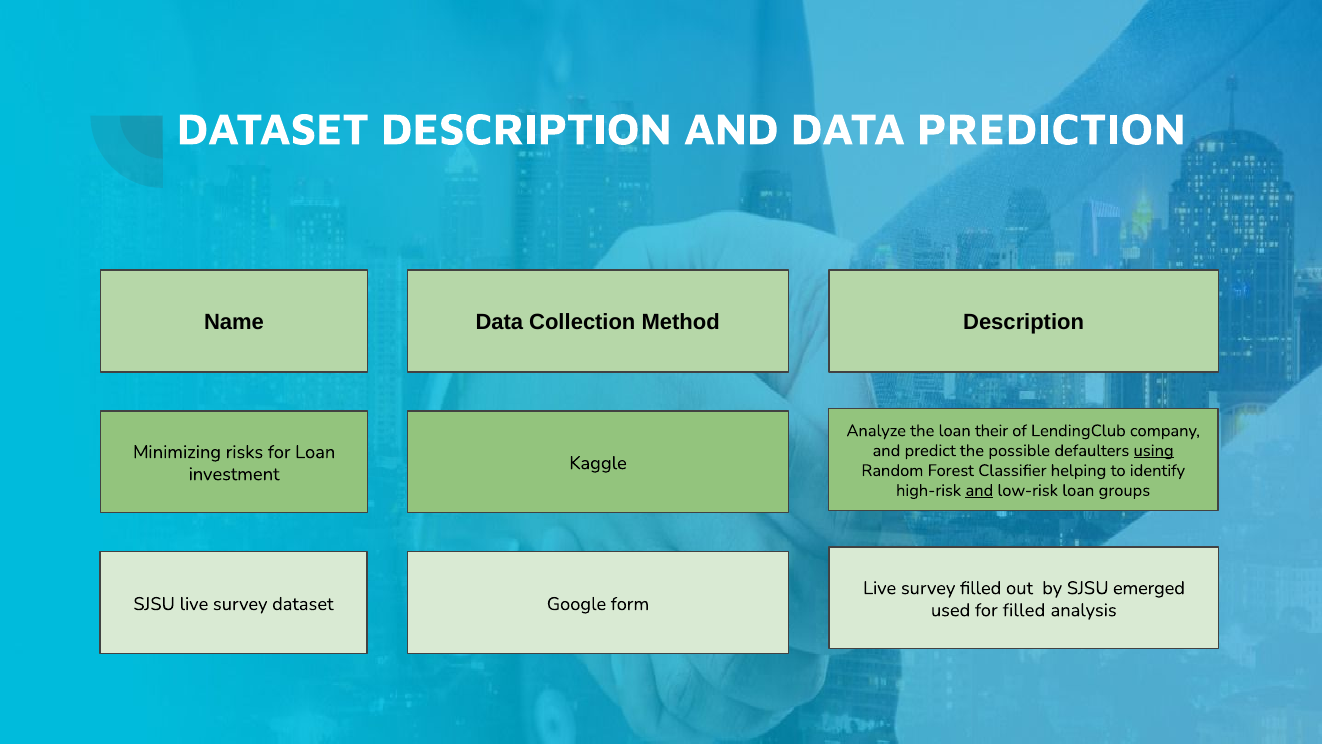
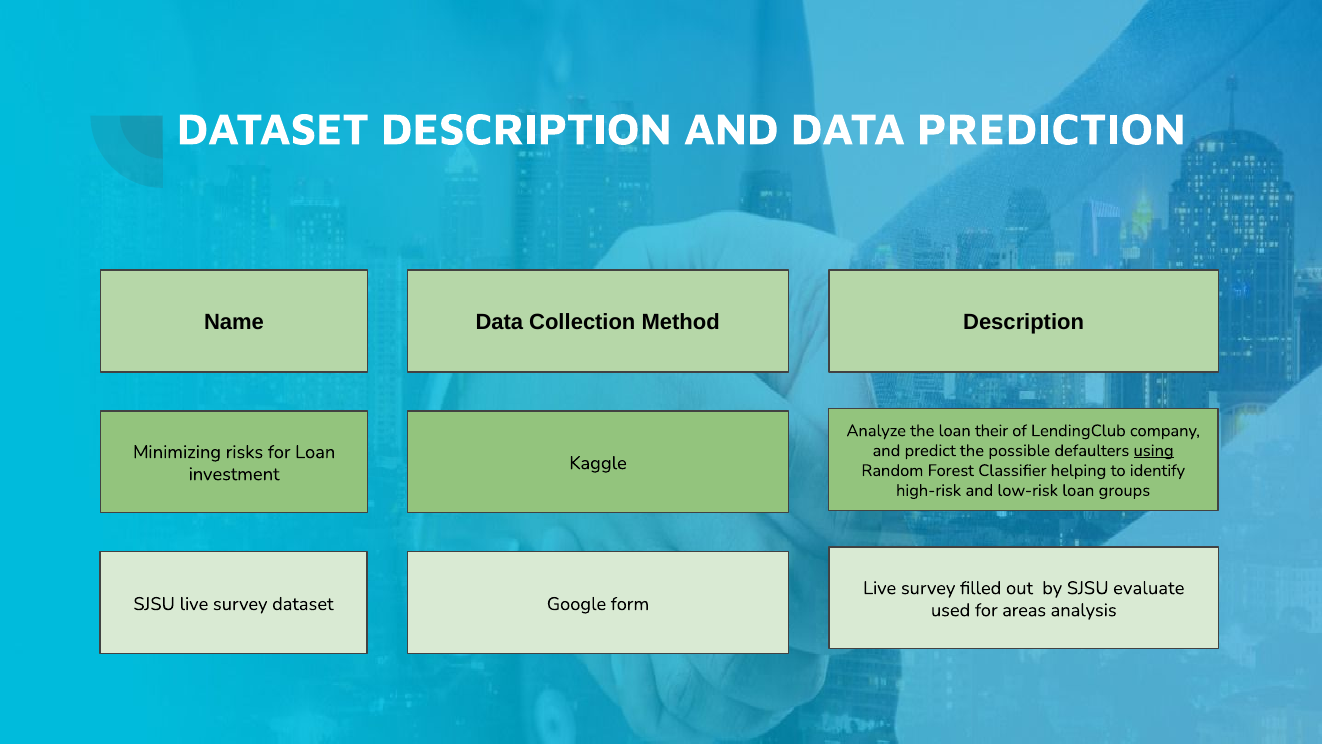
and underline: present -> none (979, 490)
emerged: emerged -> evaluate (1149, 588)
for filled: filled -> areas (1024, 610)
